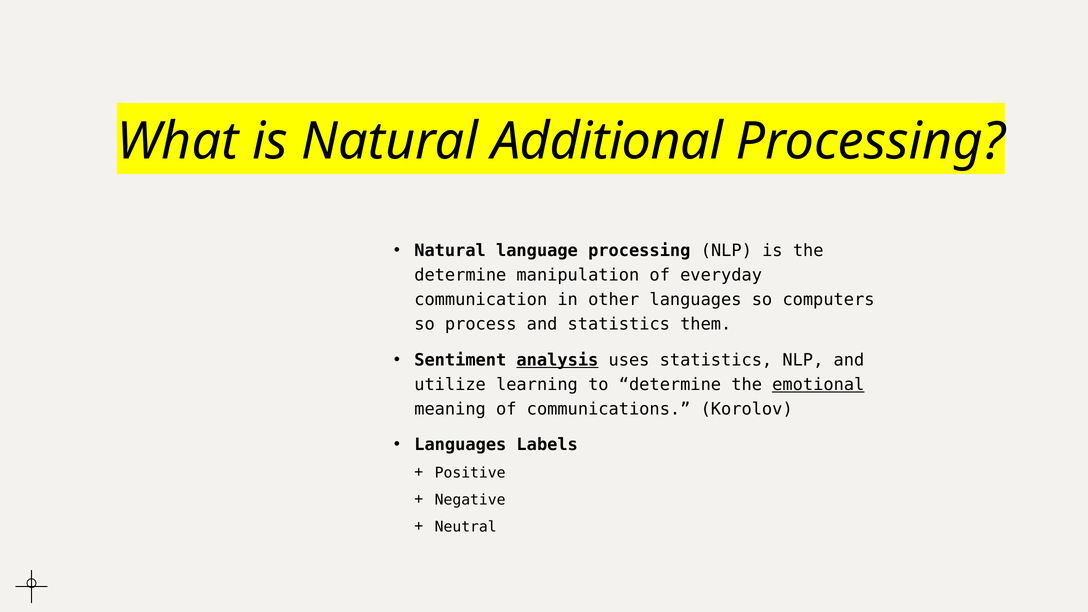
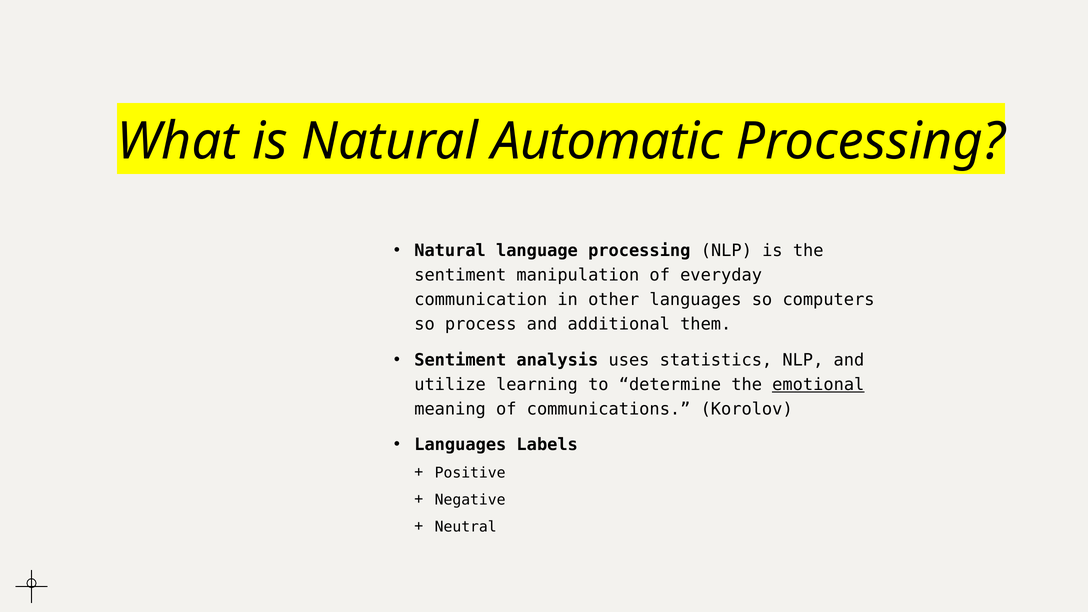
Additional: Additional -> Automatic (607, 142)
determine: determine -> sentiment (460, 275)
and statistics: statistics -> additional (619, 324)
analysis underline: present -> none (557, 360)
